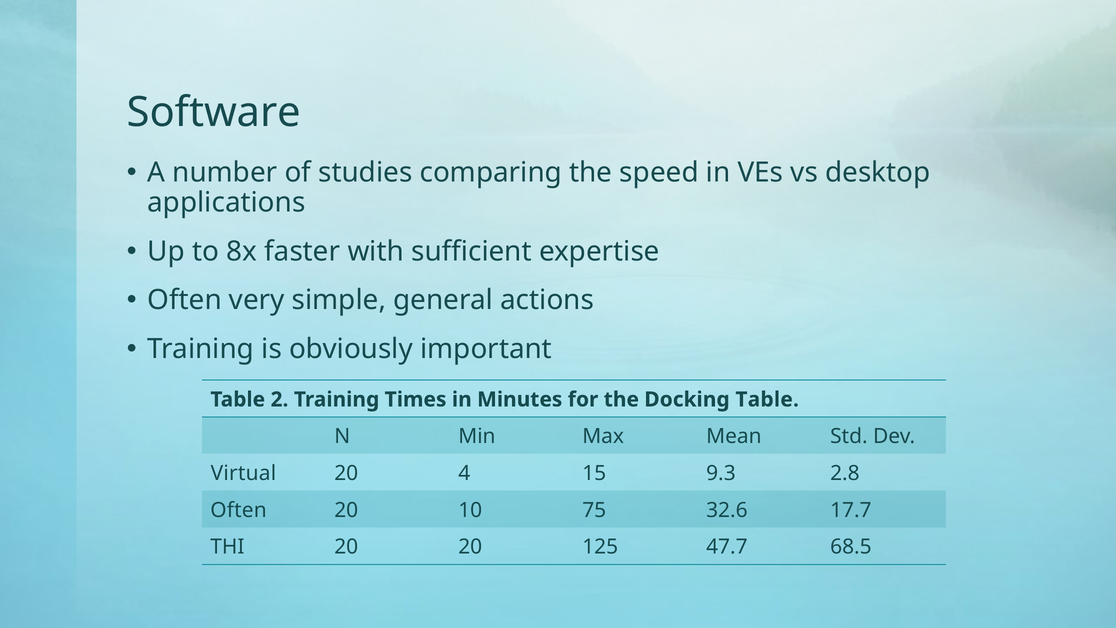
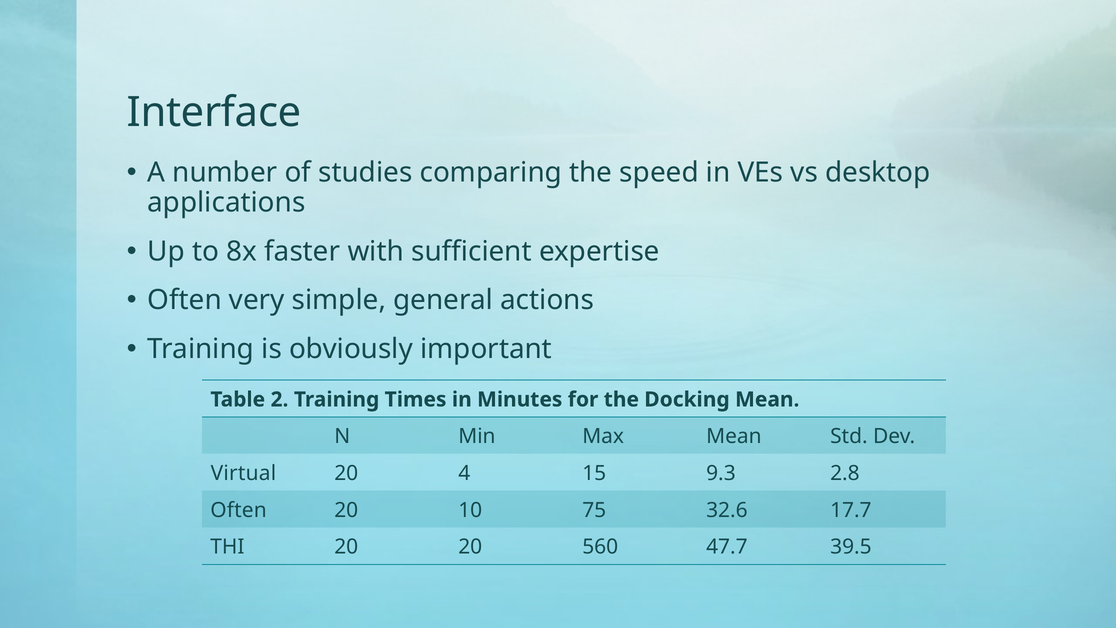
Software: Software -> Interface (214, 112)
Docking Table: Table -> Mean (767, 399)
125: 125 -> 560 (600, 547)
68.5: 68.5 -> 39.5 (851, 547)
